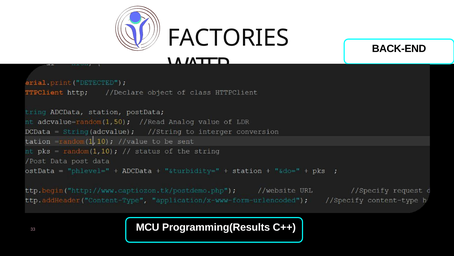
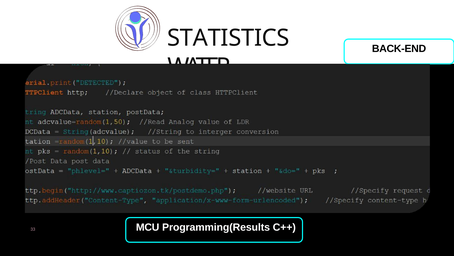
FACTORIES: FACTORIES -> STATISTICS (228, 38)
